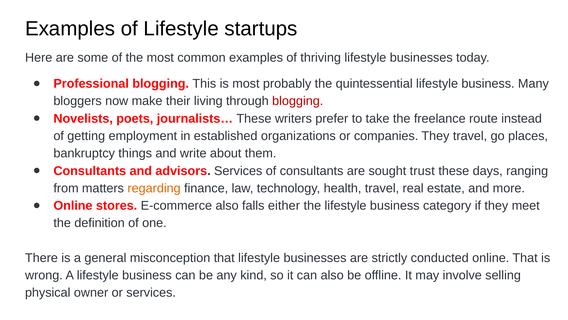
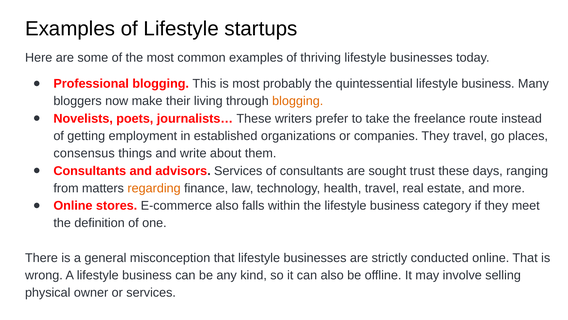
blogging colour: red -> orange (298, 101)
bankruptcy: bankruptcy -> consensus (84, 153)
either: either -> within (284, 205)
